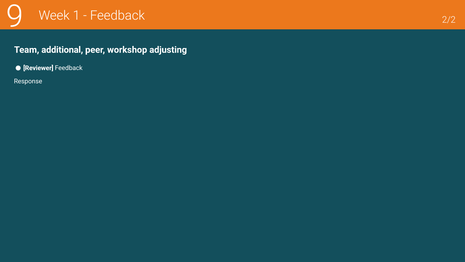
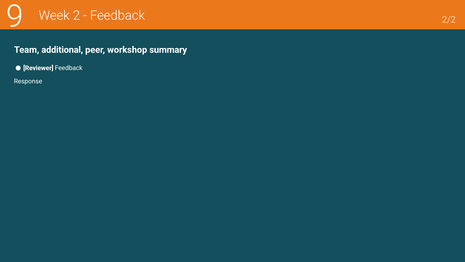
1: 1 -> 2 (76, 15)
adjusting: adjusting -> summary (168, 50)
